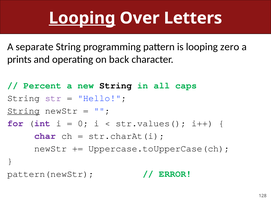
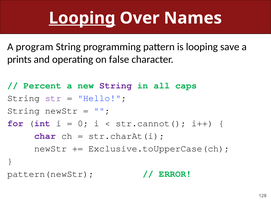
Letters: Letters -> Names (193, 18)
separate: separate -> program (35, 47)
zero: zero -> save (230, 47)
back: back -> false (119, 59)
String colour: black -> purple (116, 86)
String underline: present -> none (23, 111)
str.values(: str.values( -> str.cannot( (151, 123)
Uppercase.toUpperCase(ch: Uppercase.toUpperCase(ch -> Exclusive.toUpperCase(ch (159, 149)
